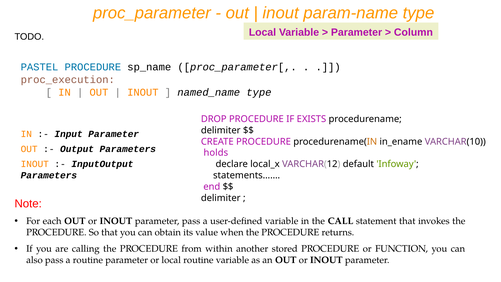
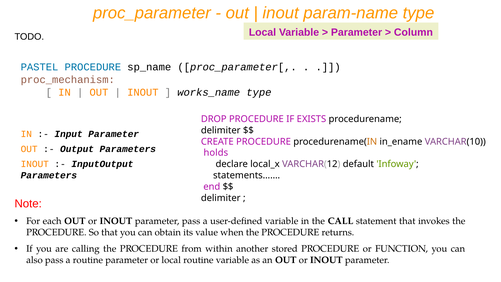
proc_execution: proc_execution -> proc_mechanism (68, 80)
named_name: named_name -> works_name (209, 92)
